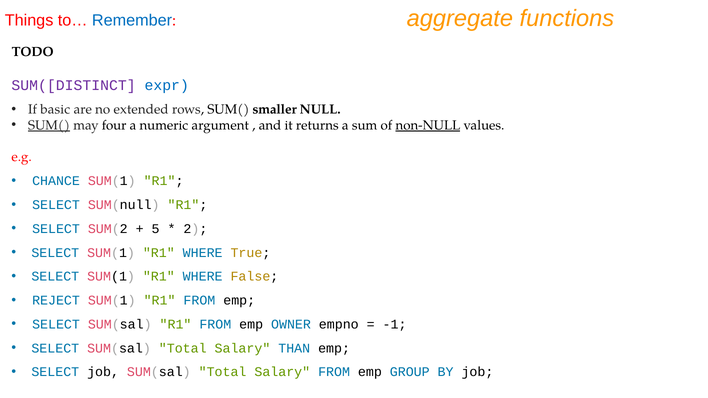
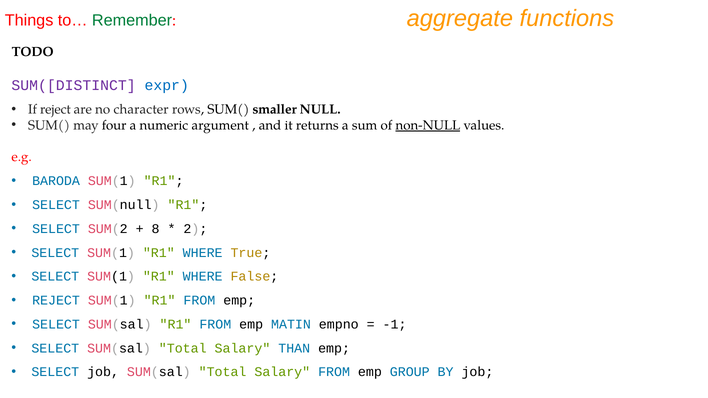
Remember colour: blue -> green (132, 20)
If basic: basic -> reject (55, 109)
extended: extended -> character (141, 109)
SUM( underline: present -> none (49, 125)
CHANCE: CHANCE -> BARODA (56, 181)
5: 5 -> 8 (156, 229)
OWNER: OWNER -> MATIN (291, 324)
